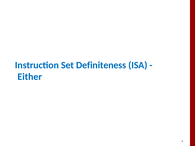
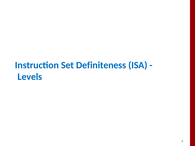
Either: Either -> Levels (30, 77)
